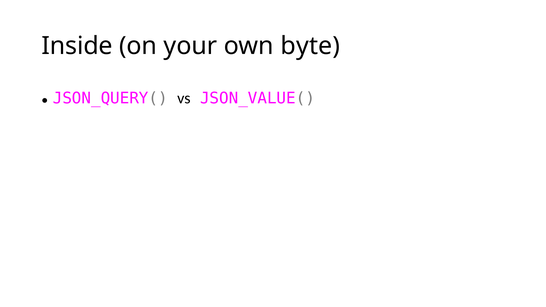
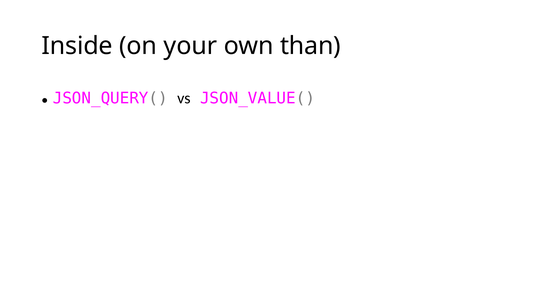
byte: byte -> than (310, 46)
